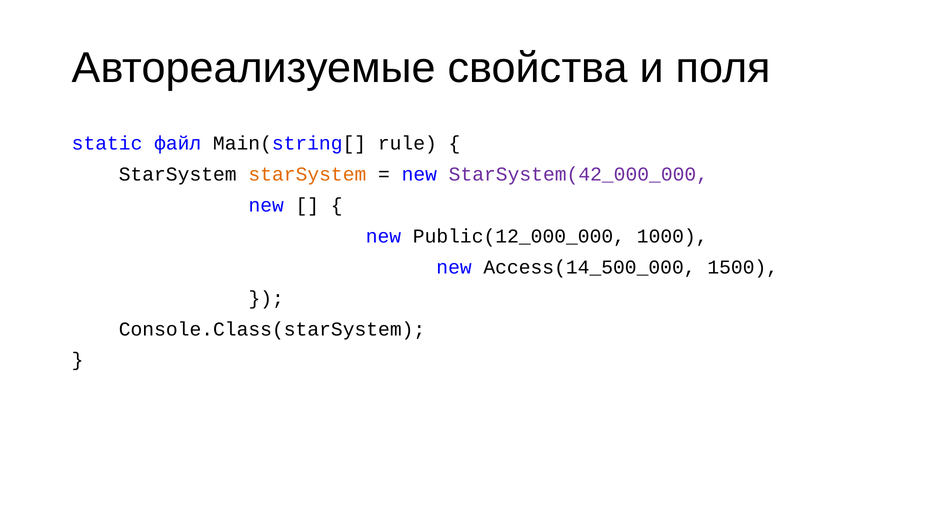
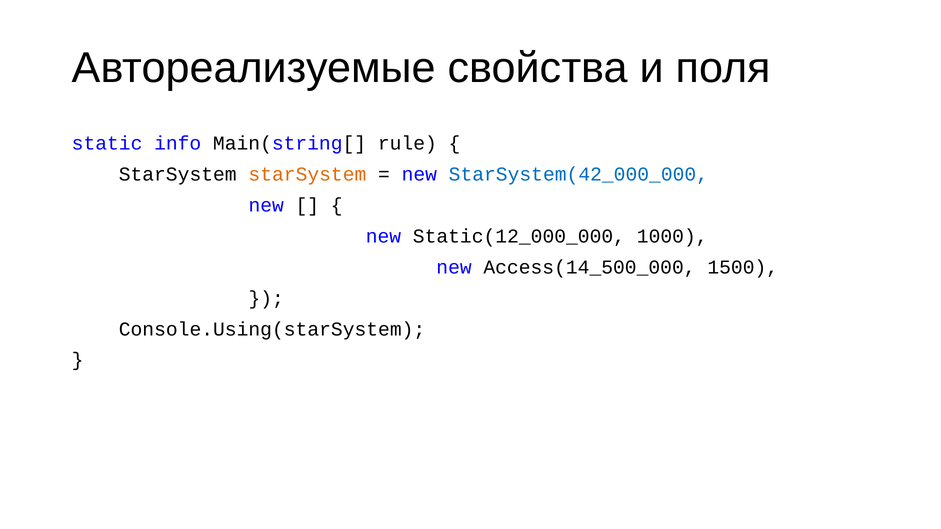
файл: файл -> info (178, 143)
StarSystem(42_000_000 colour: purple -> blue (578, 174)
Public(12_000_000: Public(12_000_000 -> Static(12_000_000 (519, 236)
Console.Class(starSystem: Console.Class(starSystem -> Console.Using(starSystem (272, 329)
